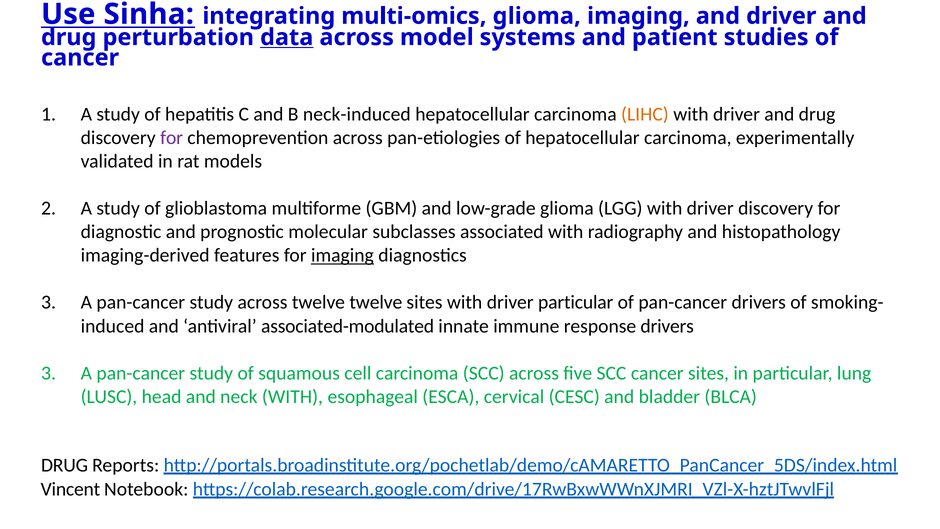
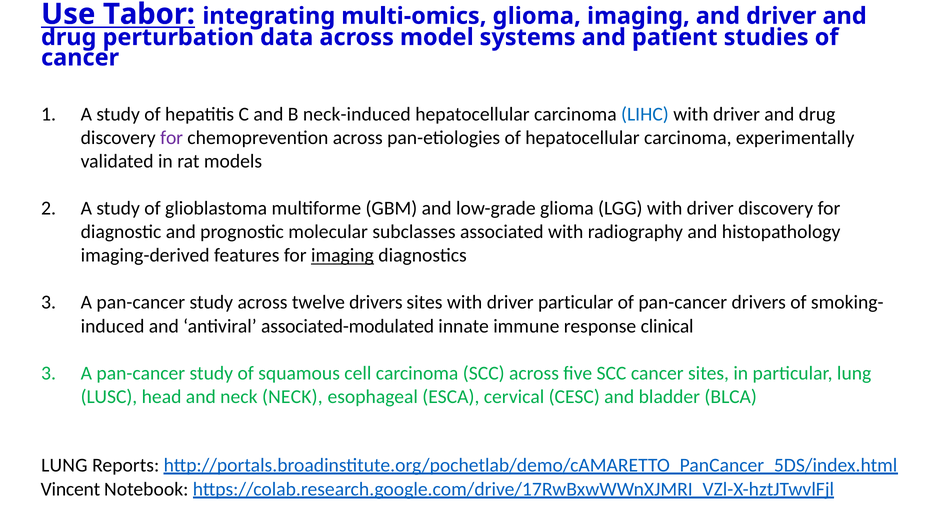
Sinha: Sinha -> Tabor (149, 14)
data underline: present -> none (287, 37)
LIHC colour: orange -> blue (645, 114)
twelve twelve: twelve -> drivers (376, 302)
response drivers: drivers -> clinical (667, 326)
neck WITH: WITH -> NECK (292, 396)
DRUG: DRUG -> LUNG (64, 465)
